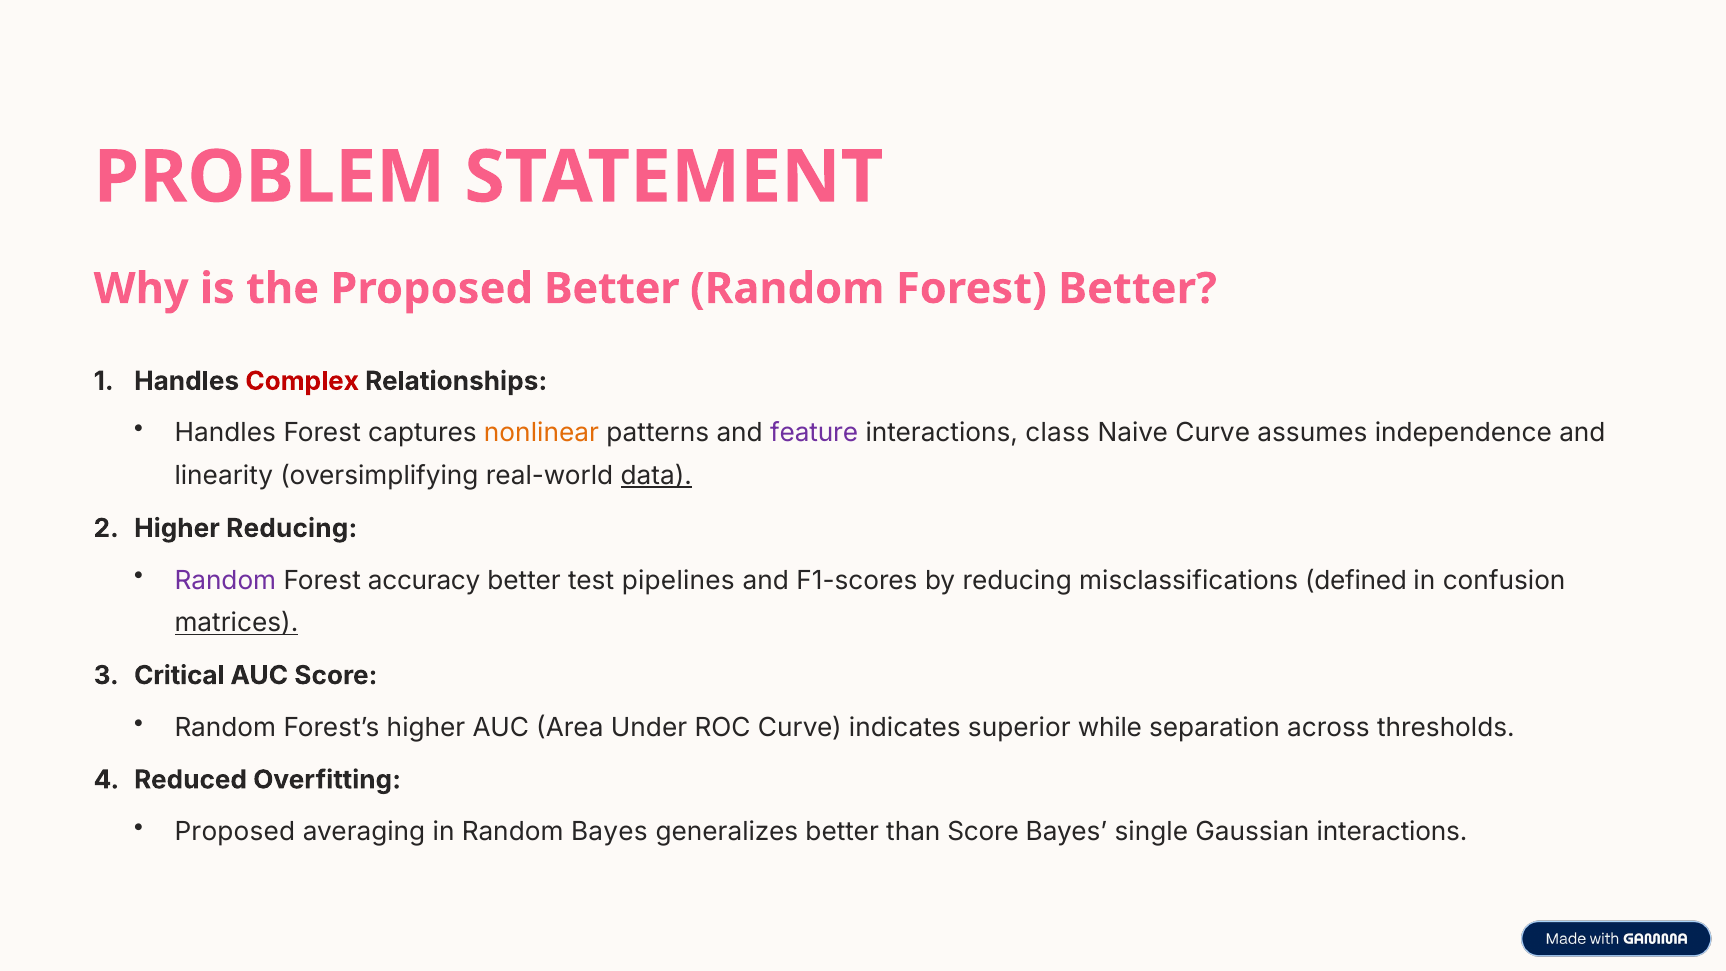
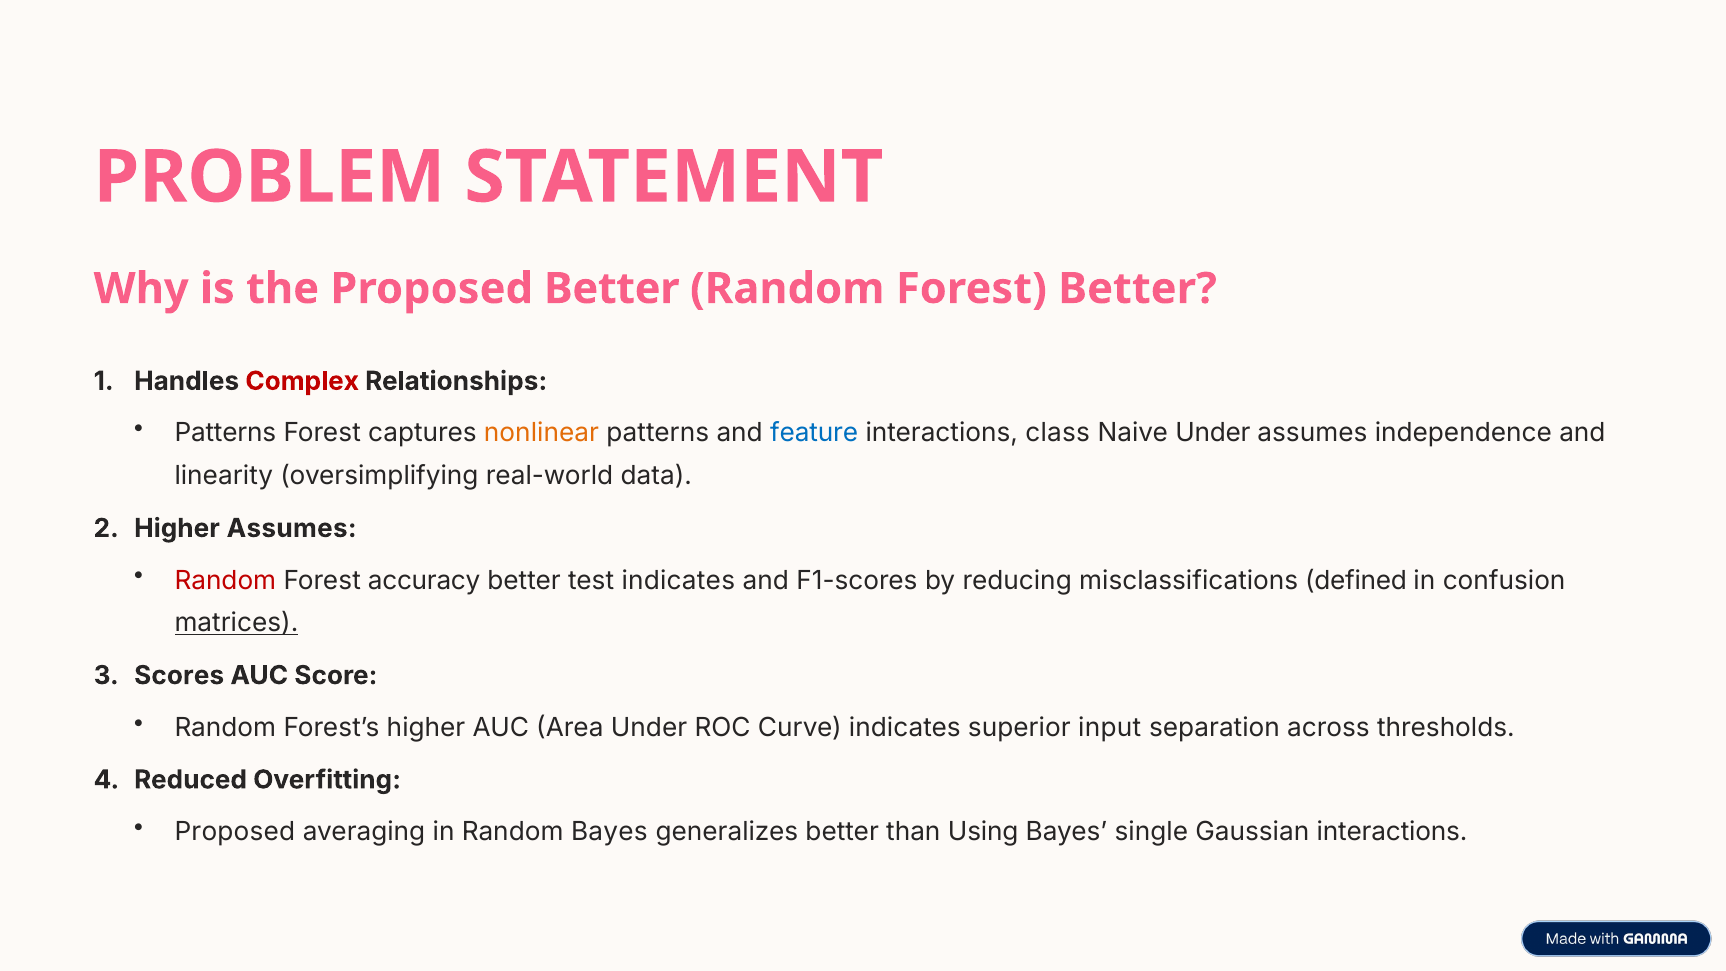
Handles: Handles -> Patterns (225, 433)
feature colour: purple -> blue (814, 433)
Naive Curve: Curve -> Under (1213, 433)
data underline: present -> none (656, 476)
Higher Reducing: Reducing -> Assumes (292, 528)
Random colour: purple -> red (225, 580)
test pipelines: pipelines -> indicates (678, 580)
Critical: Critical -> Scores (179, 675)
while: while -> input (1110, 728)
than Score: Score -> Using (983, 832)
